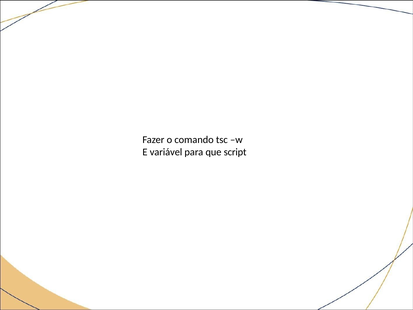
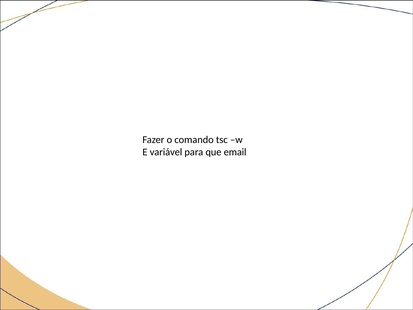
script: script -> email (235, 152)
